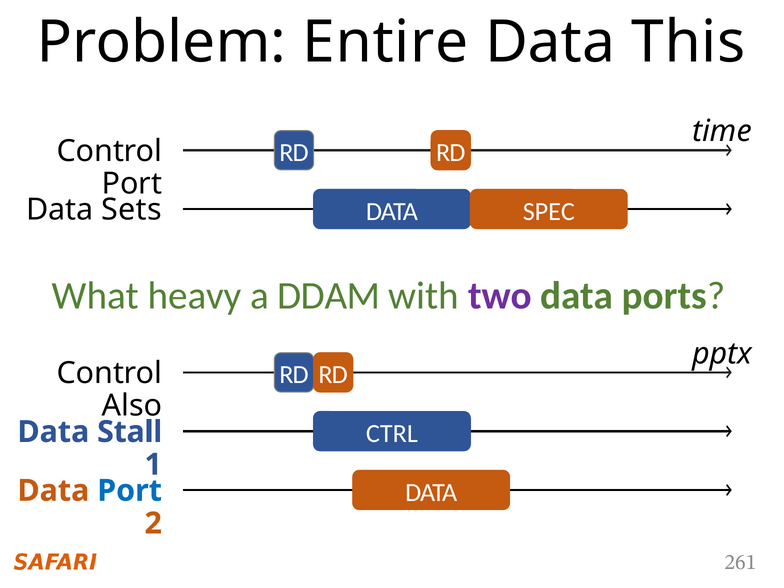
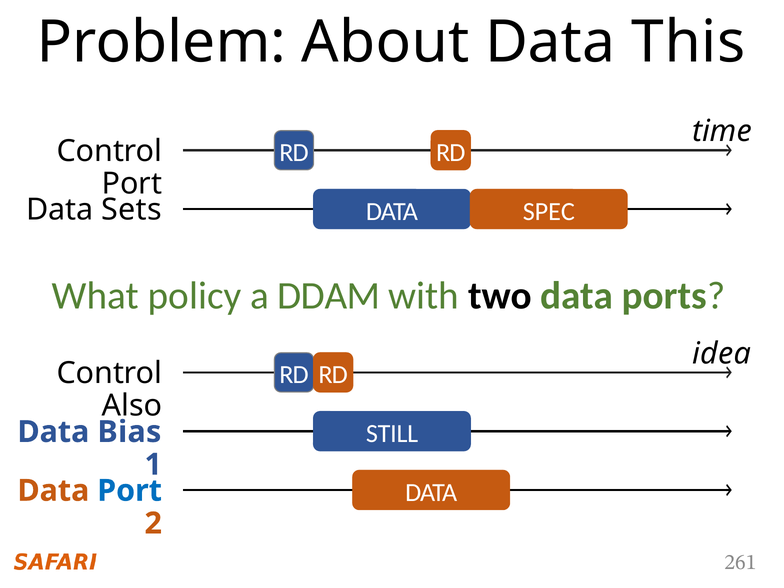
Entire: Entire -> About (385, 42)
heavy: heavy -> policy (195, 296)
two colour: purple -> black (500, 296)
pptx: pptx -> idea (722, 354)
CTRL: CTRL -> STILL (392, 434)
Stall: Stall -> Bias (129, 432)
